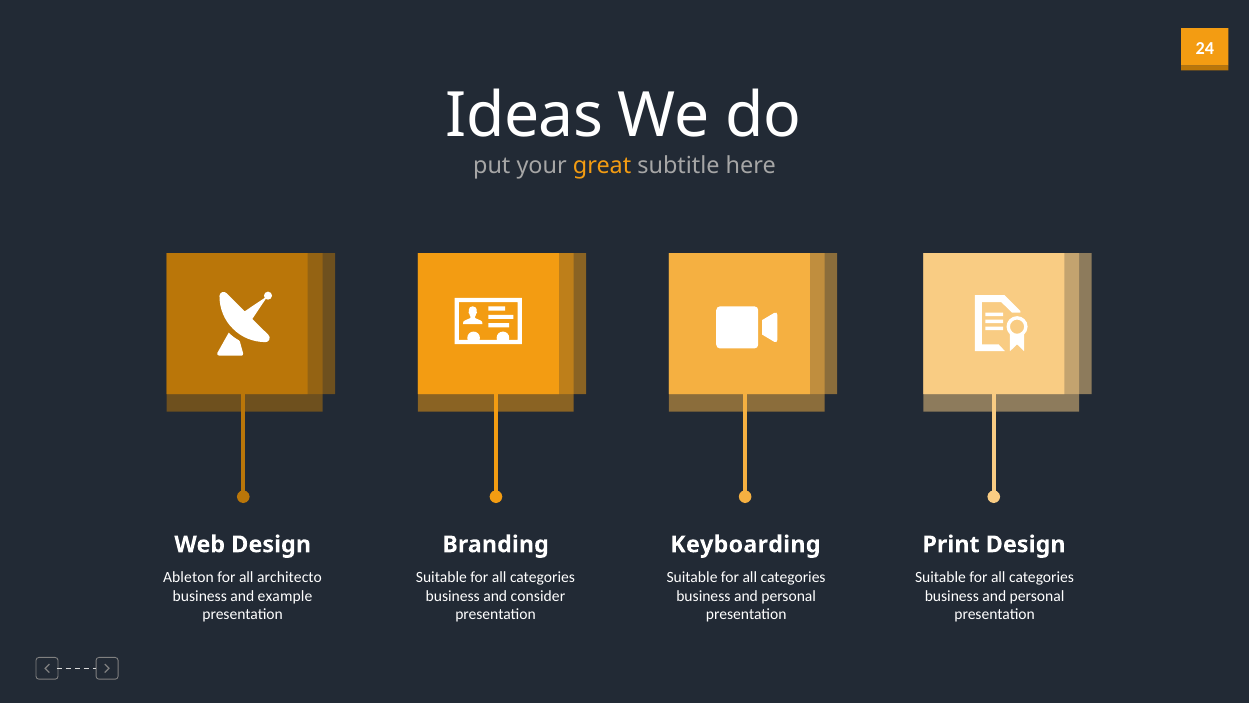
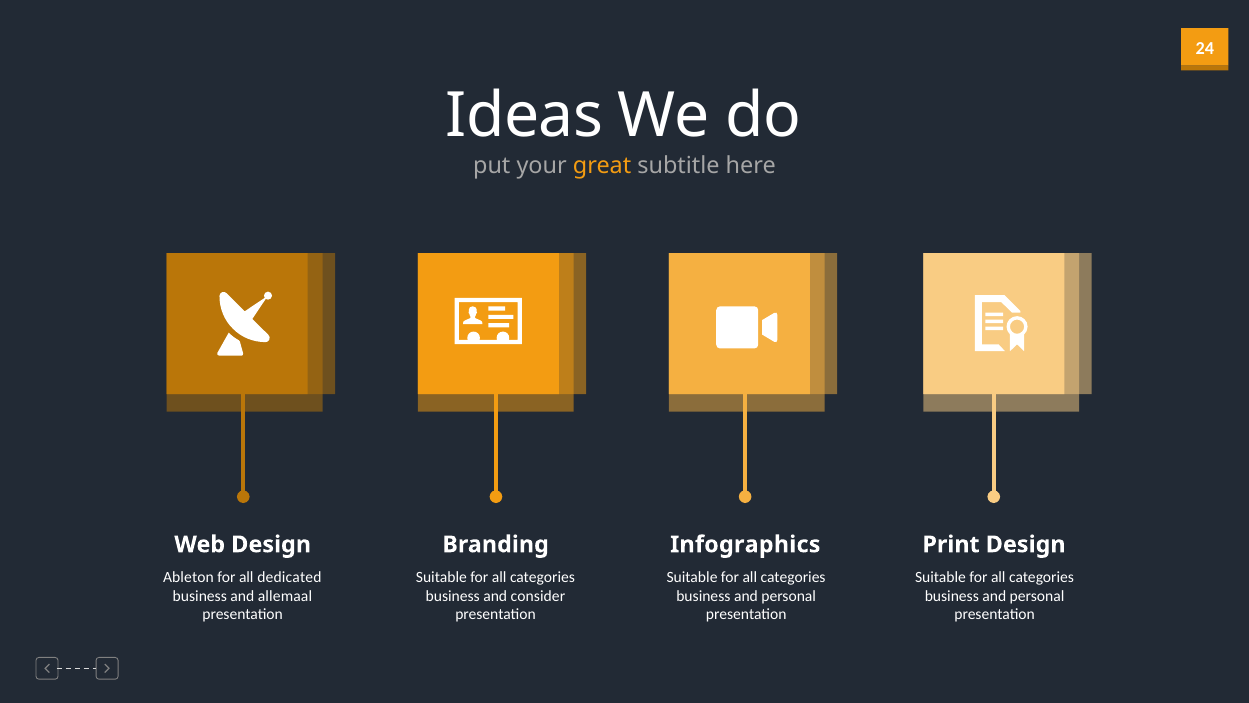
Keyboarding: Keyboarding -> Infographics (745, 544)
architecto: architecto -> dedicated (289, 577)
example: example -> allemaal (285, 596)
